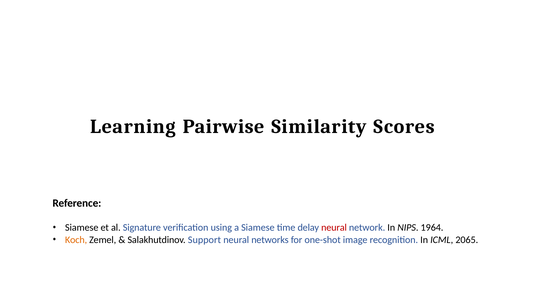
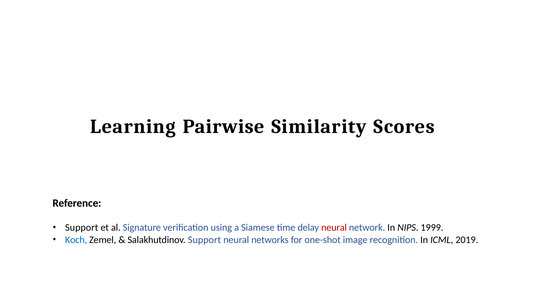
Siamese: Siamese -> Support (82, 228)
1964: 1964 -> 1999 (432, 228)
Koch colour: orange -> blue (76, 240)
2065: 2065 -> 2019 (467, 240)
